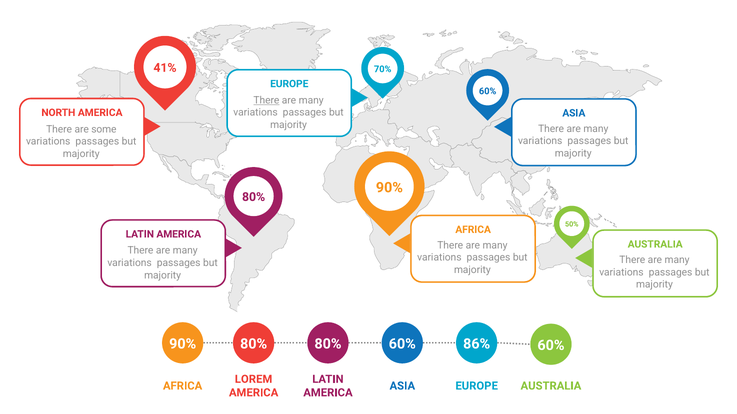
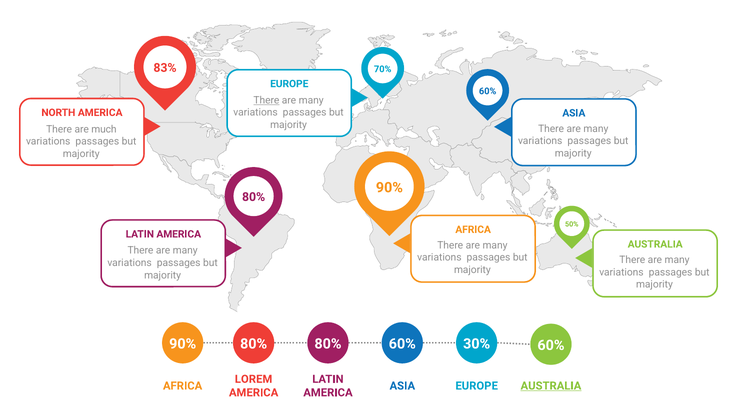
41%: 41% -> 83% (165, 68)
some: some -> much (104, 129)
86%: 86% -> 30% (477, 344)
AUSTRALIA underline: none -> present (551, 386)
